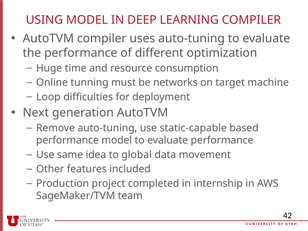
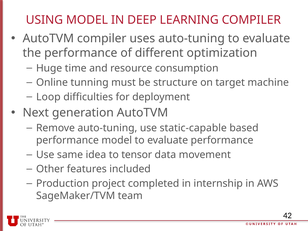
networks: networks -> structure (175, 83)
global: global -> tensor (137, 155)
